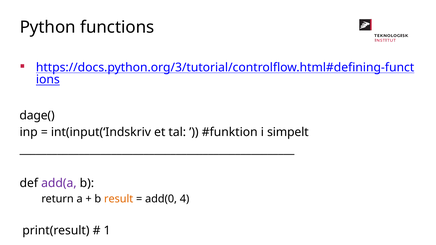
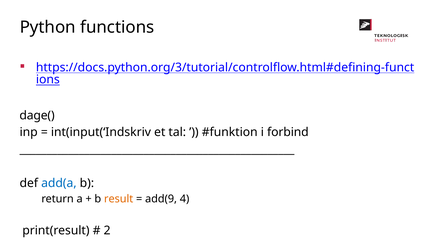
simpelt: simpelt -> forbind (288, 132)
add(a colour: purple -> blue (59, 183)
add(0: add(0 -> add(9 (161, 199)
1: 1 -> 2 (107, 231)
